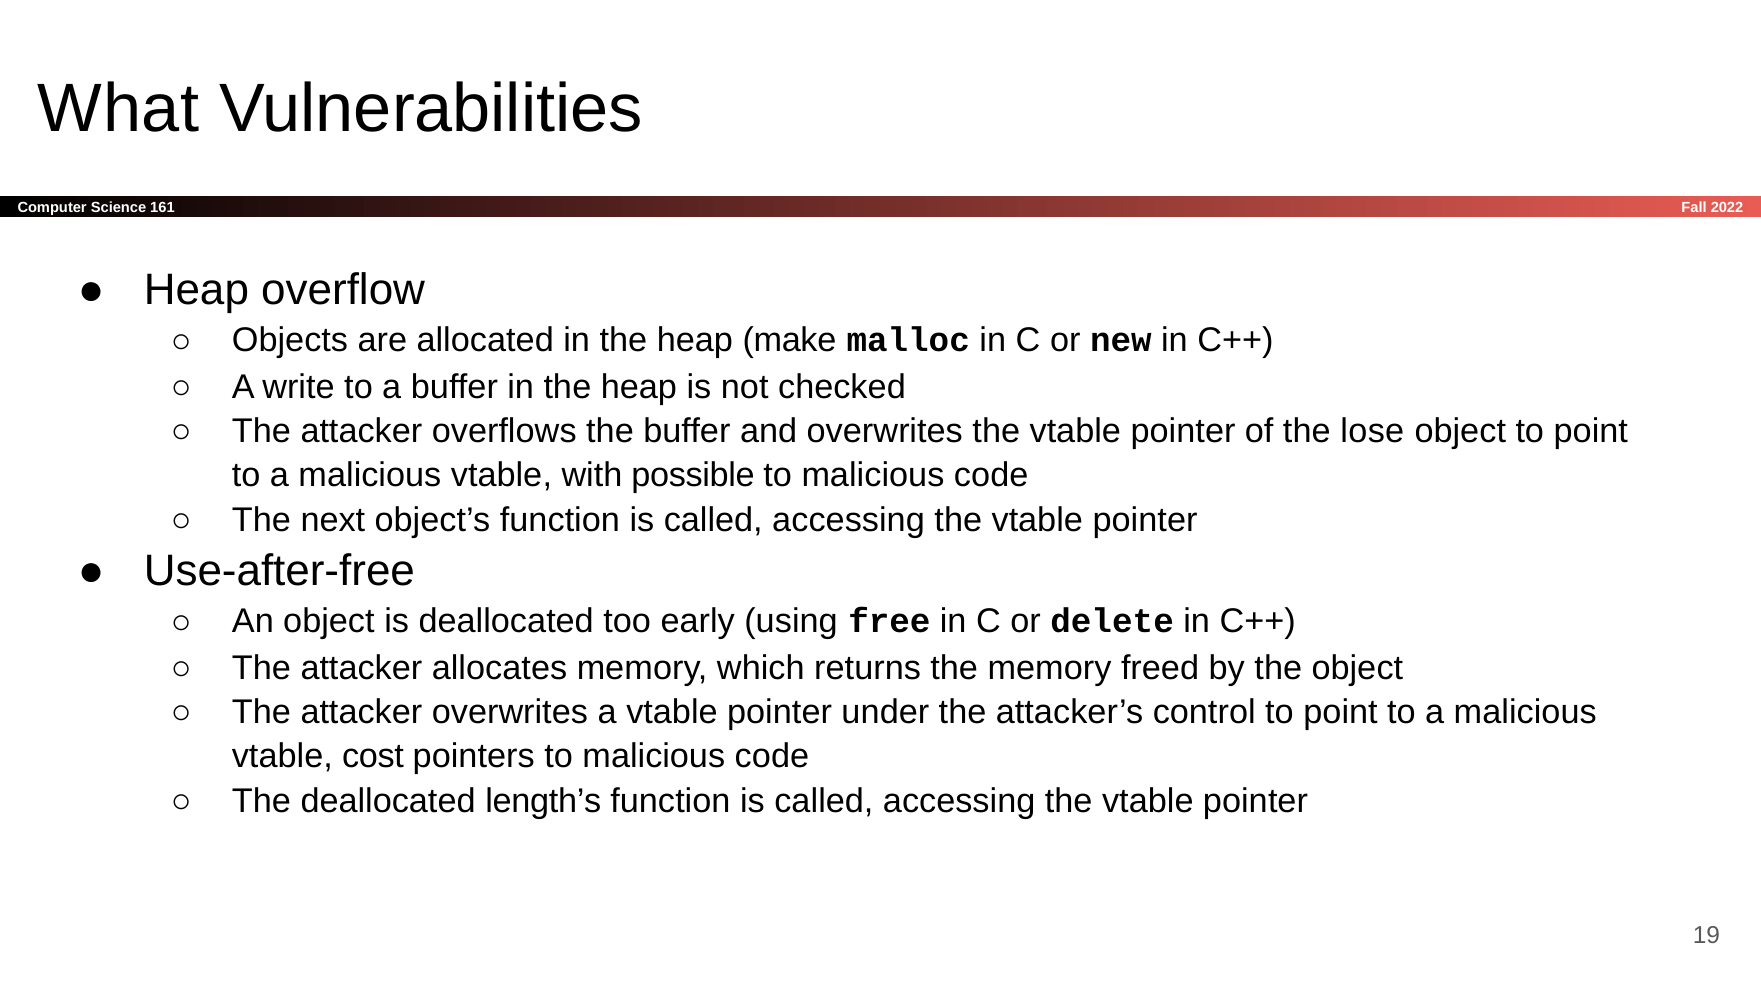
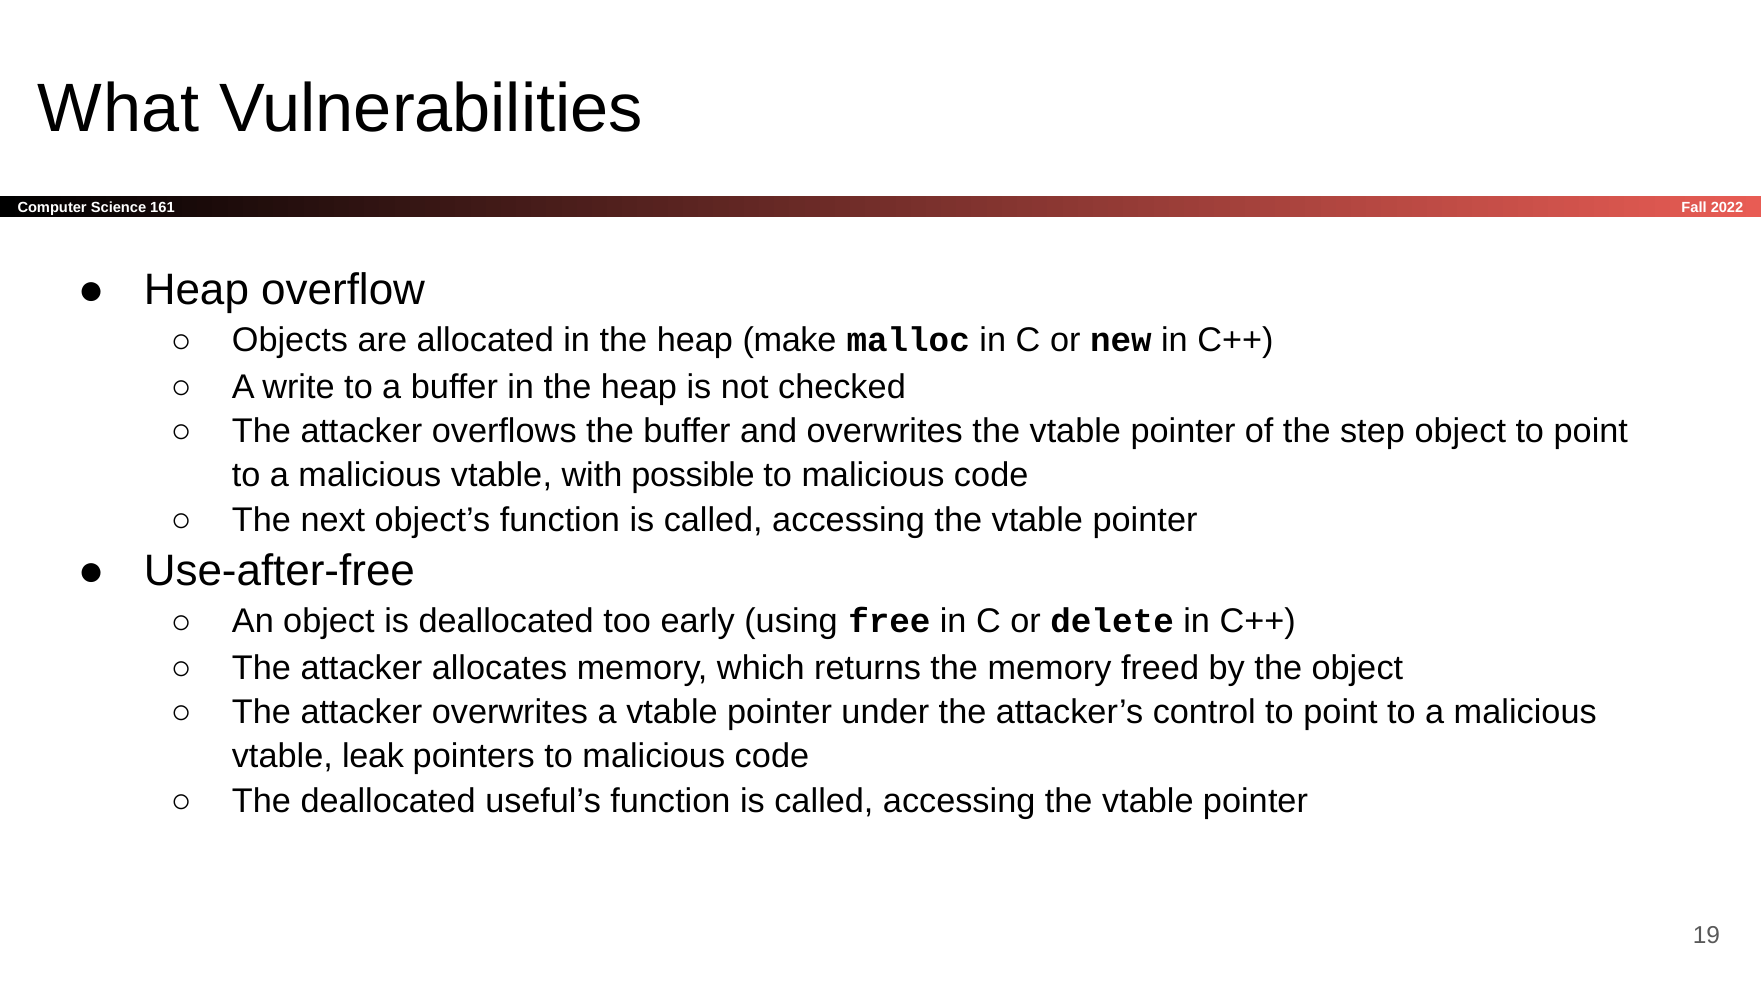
lose: lose -> step (1372, 432)
cost: cost -> leak (373, 757)
length’s: length’s -> useful’s (543, 801)
